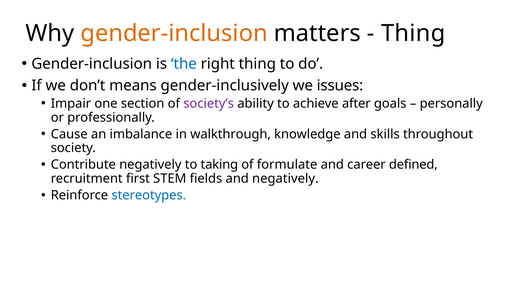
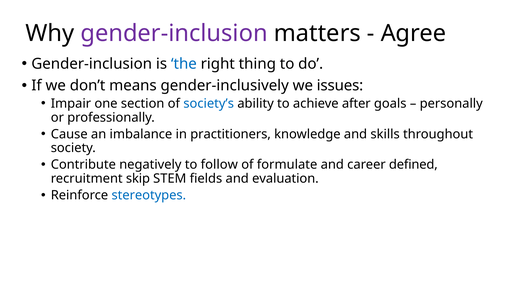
gender-inclusion colour: orange -> purple (174, 33)
Thing: Thing -> Agree (413, 33)
society’s colour: purple -> blue (209, 103)
walkthrough: walkthrough -> practitioners (231, 134)
taking: taking -> follow (219, 165)
first: first -> skip (138, 179)
and negatively: negatively -> evaluation (285, 179)
